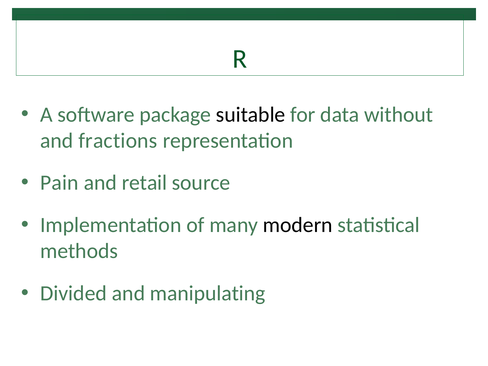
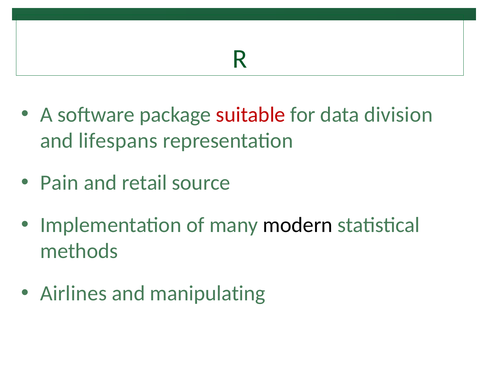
suitable colour: black -> red (251, 115)
without: without -> division (398, 115)
fractions: fractions -> lifespans (118, 141)
Divided: Divided -> Airlines (73, 293)
